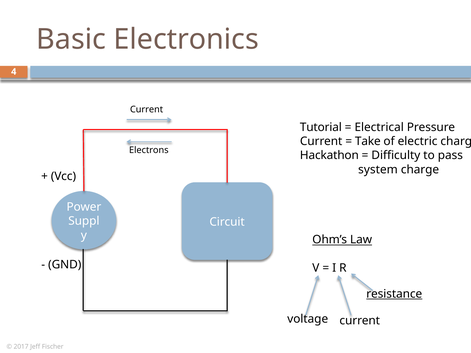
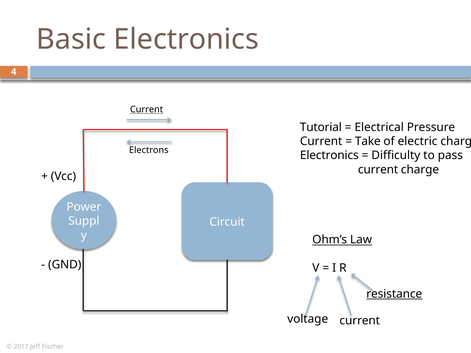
Current underline: none -> present (147, 110)
Hackathon: Hackathon -> Electronics (329, 156)
system: system -> current (378, 170)
